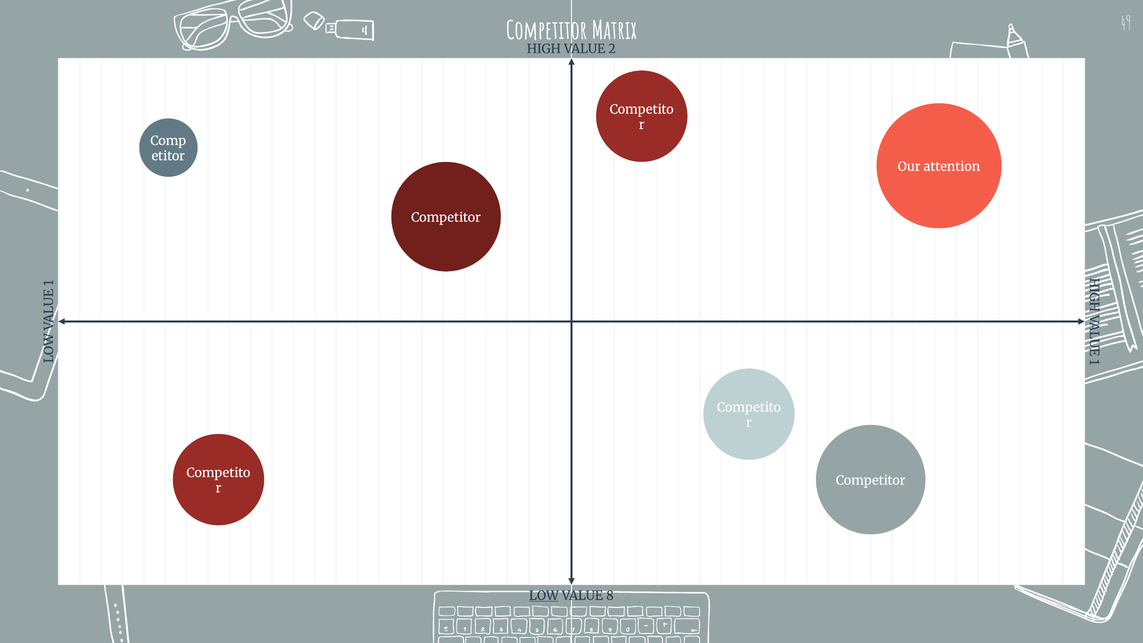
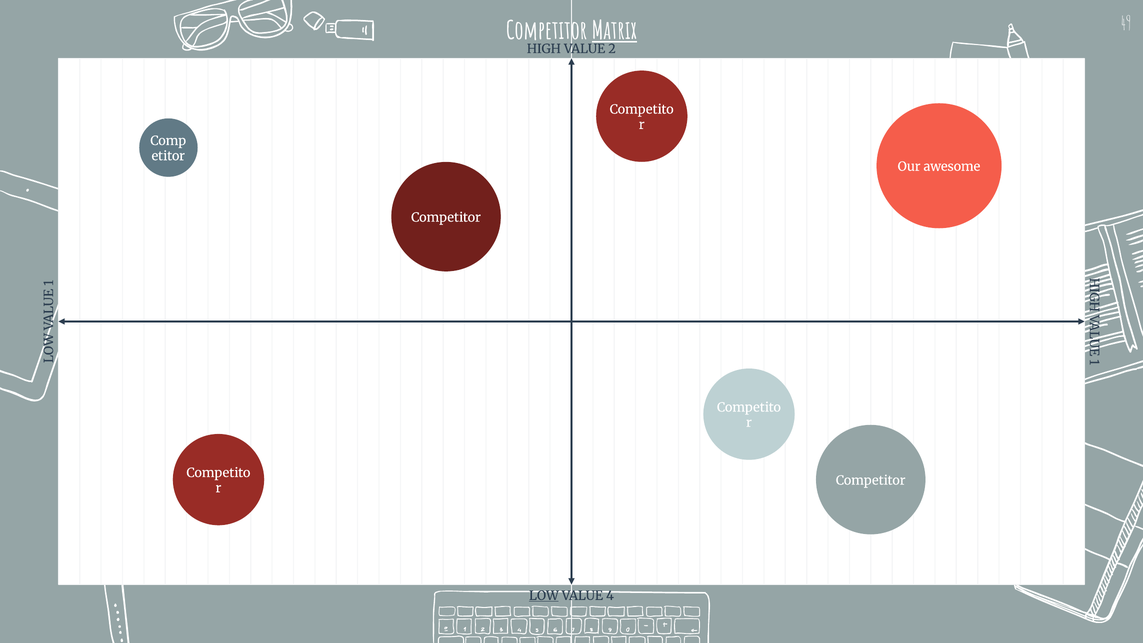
Matrix underline: none -> present (614, 31)
attention: attention -> awesome (952, 167)
8: 8 -> 4 (610, 596)
